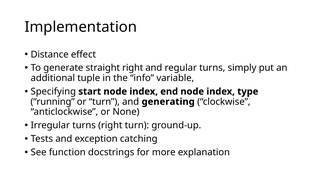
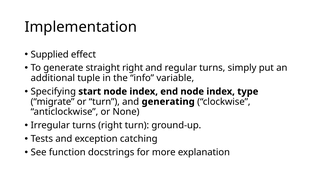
Distance: Distance -> Supplied (50, 55)
running: running -> migrate (53, 102)
